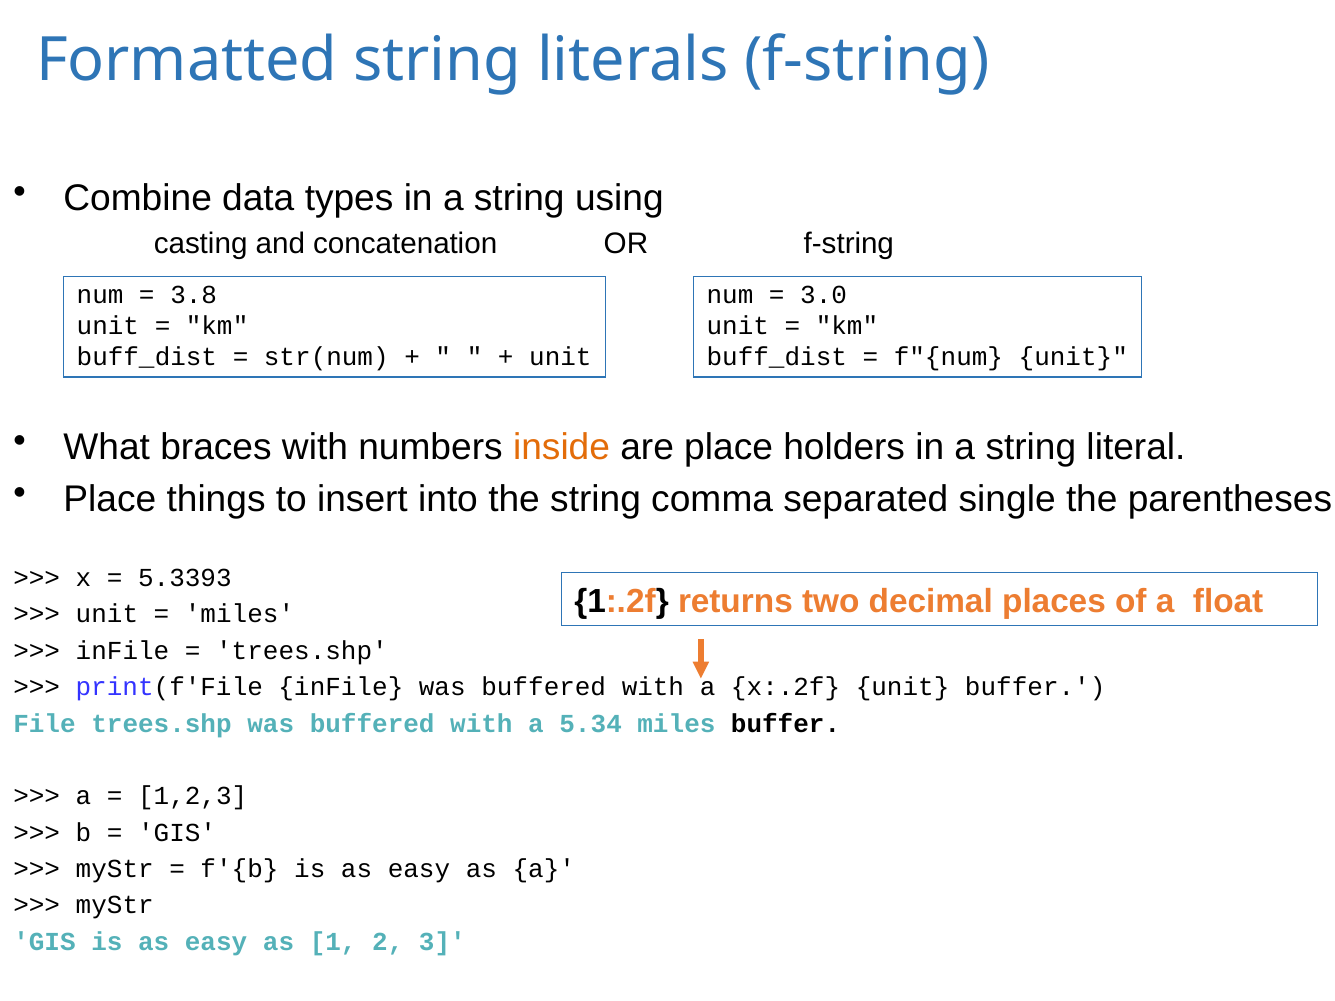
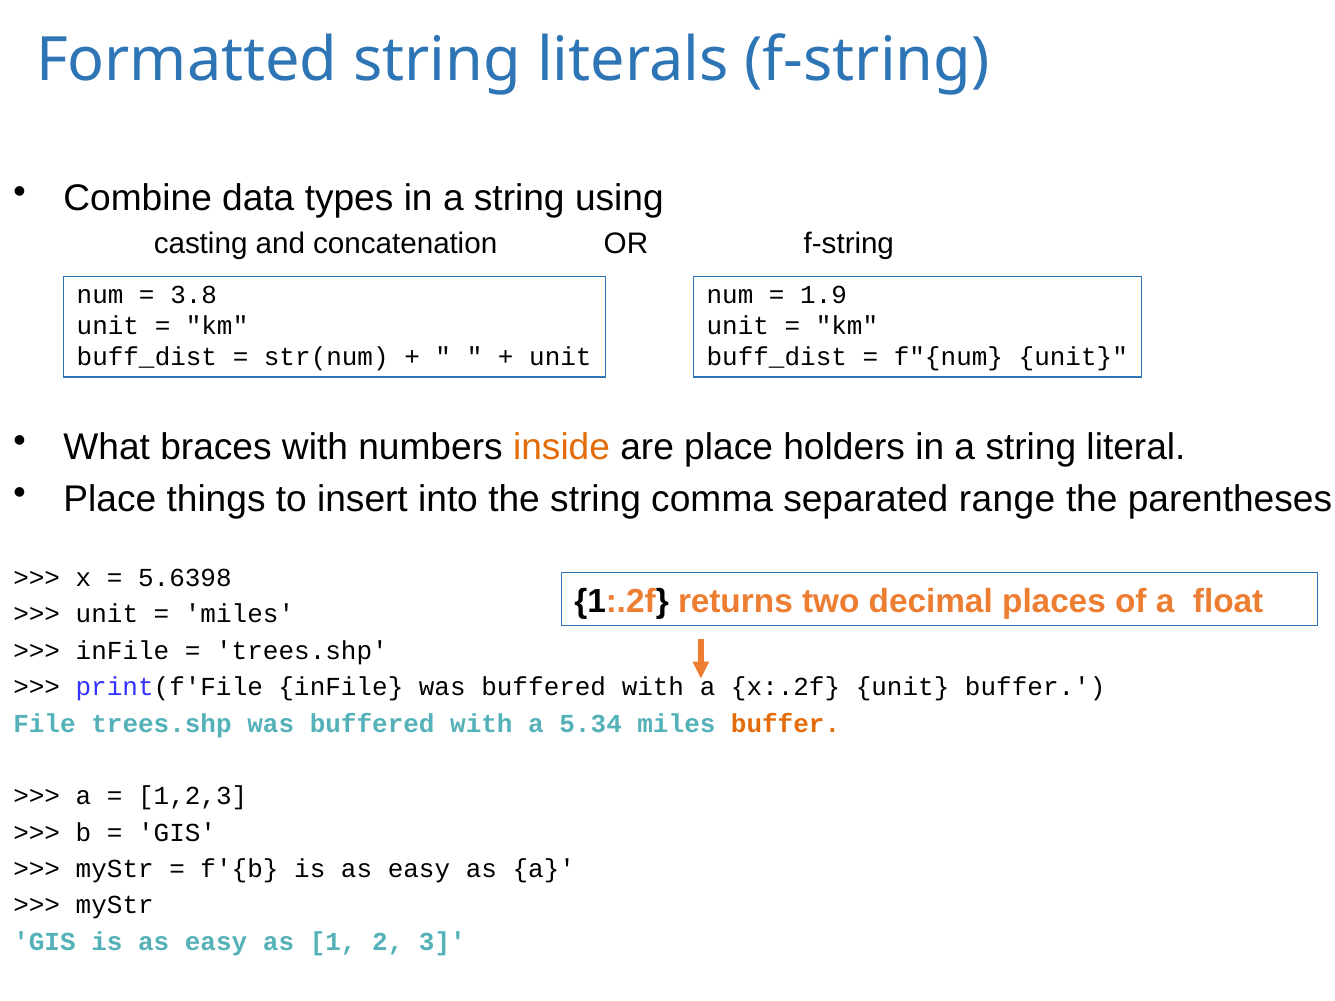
3.0: 3.0 -> 1.9 (824, 295)
single: single -> range (1007, 500)
5.3393: 5.3393 -> 5.6398 (185, 578)
buffer colour: black -> orange (786, 724)
